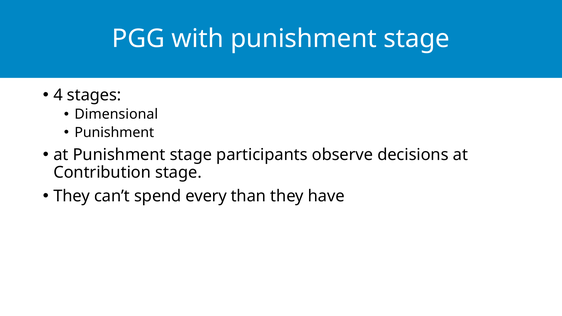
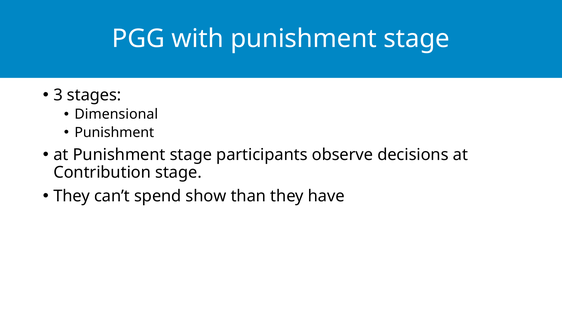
4: 4 -> 3 (58, 95)
every: every -> show (206, 196)
